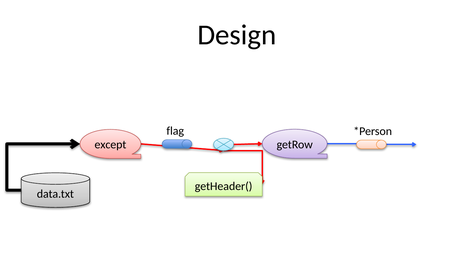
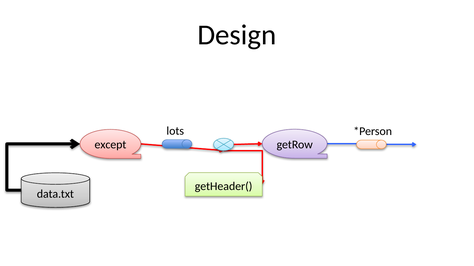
flag: flag -> lots (175, 131)
